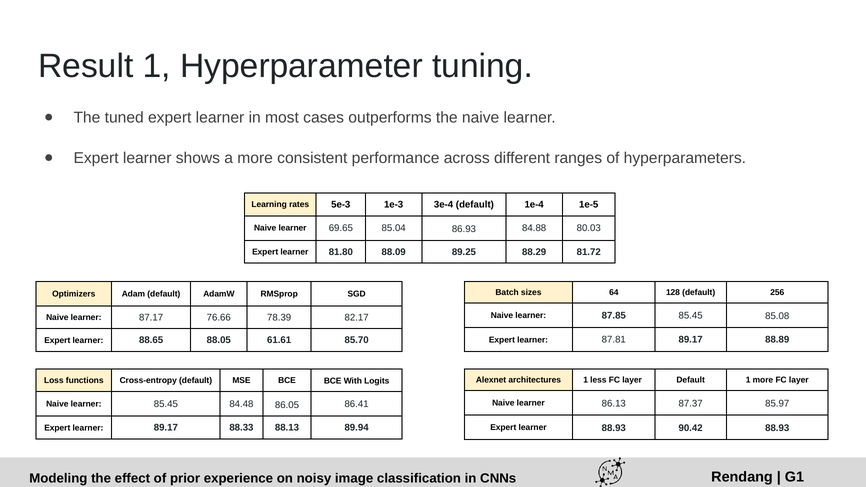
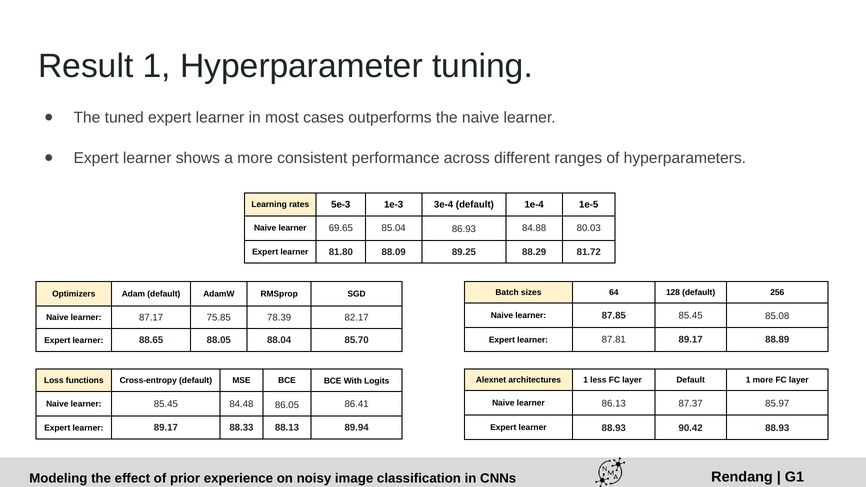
76.66: 76.66 -> 75.85 (219, 317)
61.61: 61.61 -> 88.04 (279, 340)
